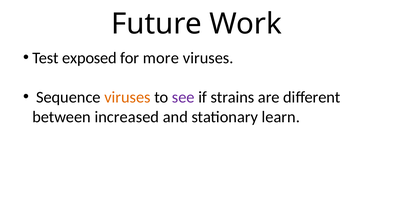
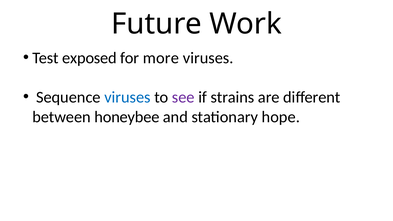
viruses colour: orange -> blue (127, 97)
increased: increased -> honeybee (127, 117)
learn: learn -> hope (281, 117)
